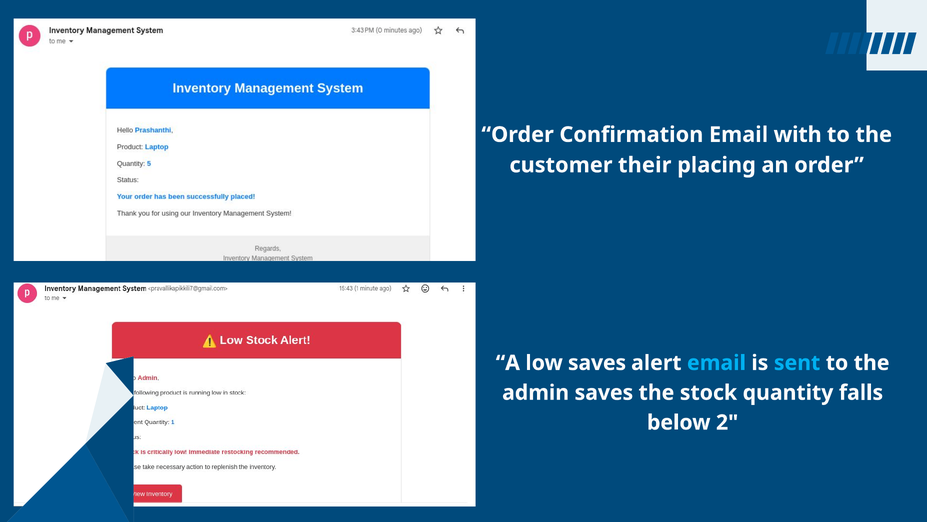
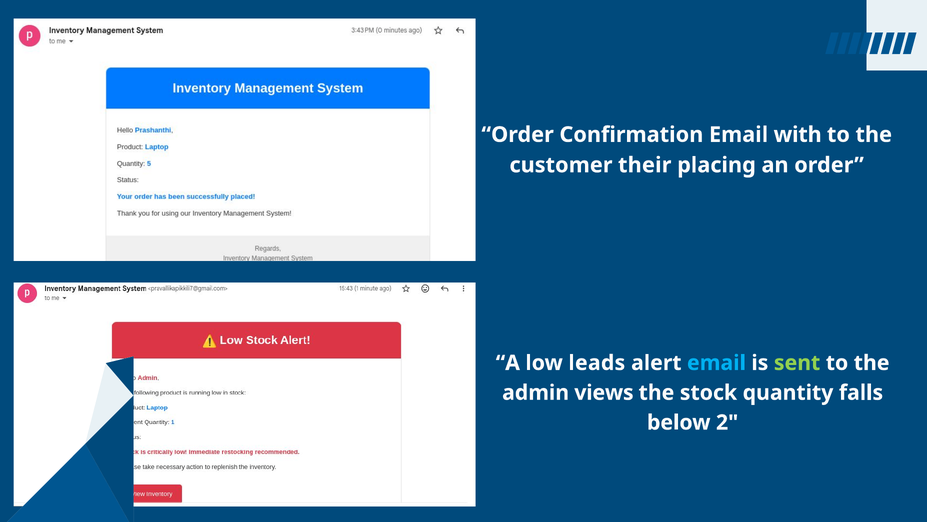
low saves: saves -> leads (597, 363)
sent colour: light blue -> light green (797, 363)
admin saves: saves -> views (604, 392)
